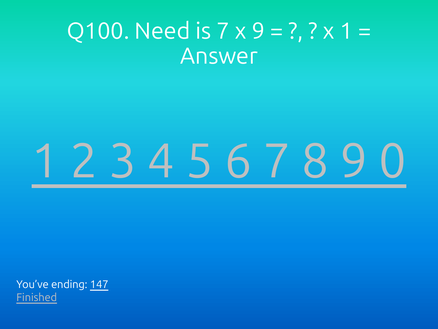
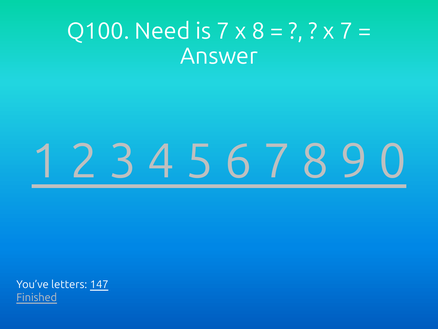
x 9: 9 -> 8 (258, 31)
x 1: 1 -> 7 (346, 31)
ending: ending -> letters (69, 284)
